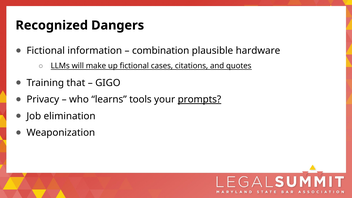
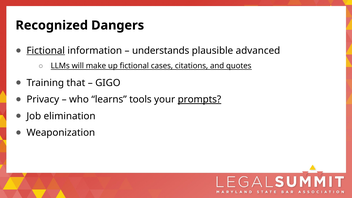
Fictional underline: none -> present (46, 51)
combination: combination -> understands (161, 51)
hardware: hardware -> advanced (258, 51)
